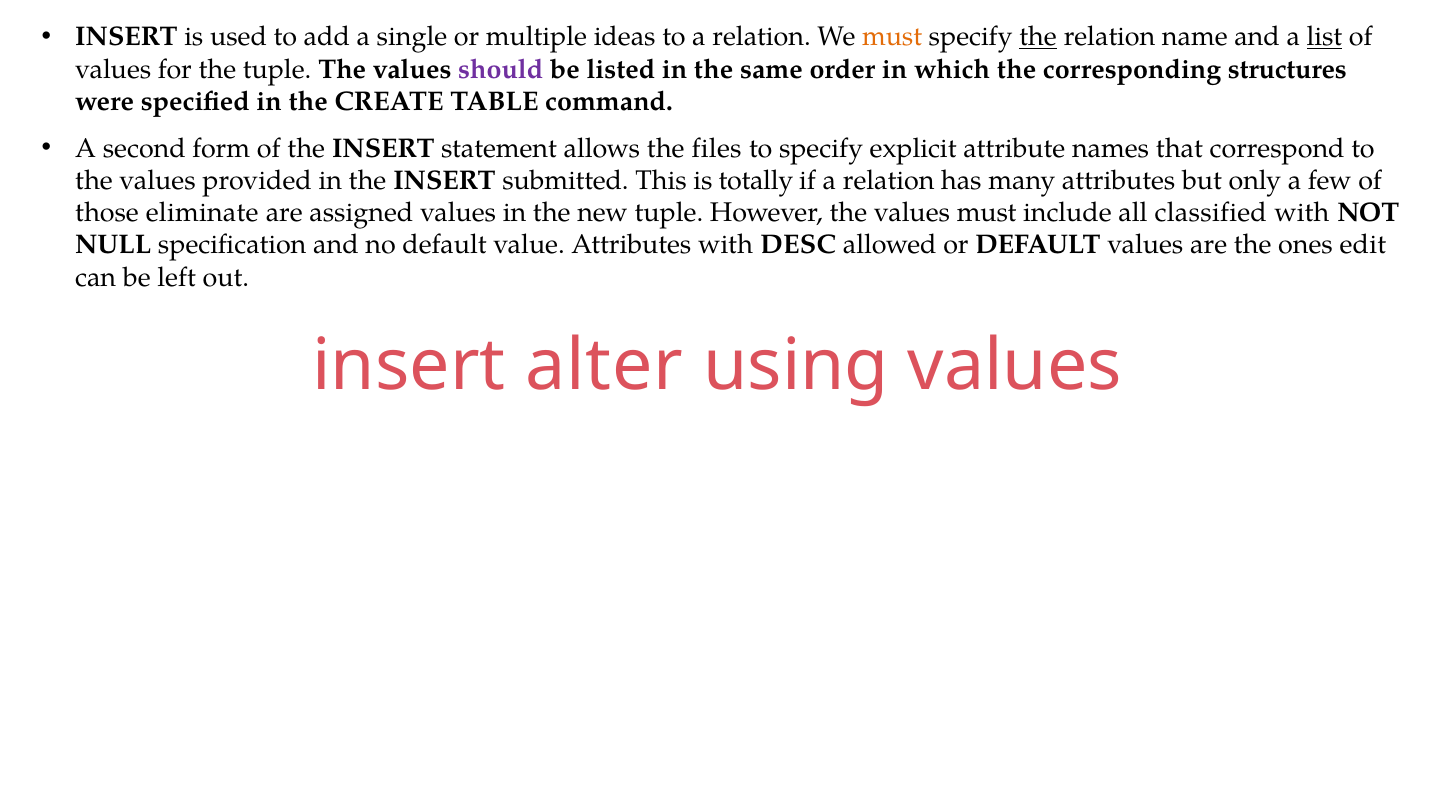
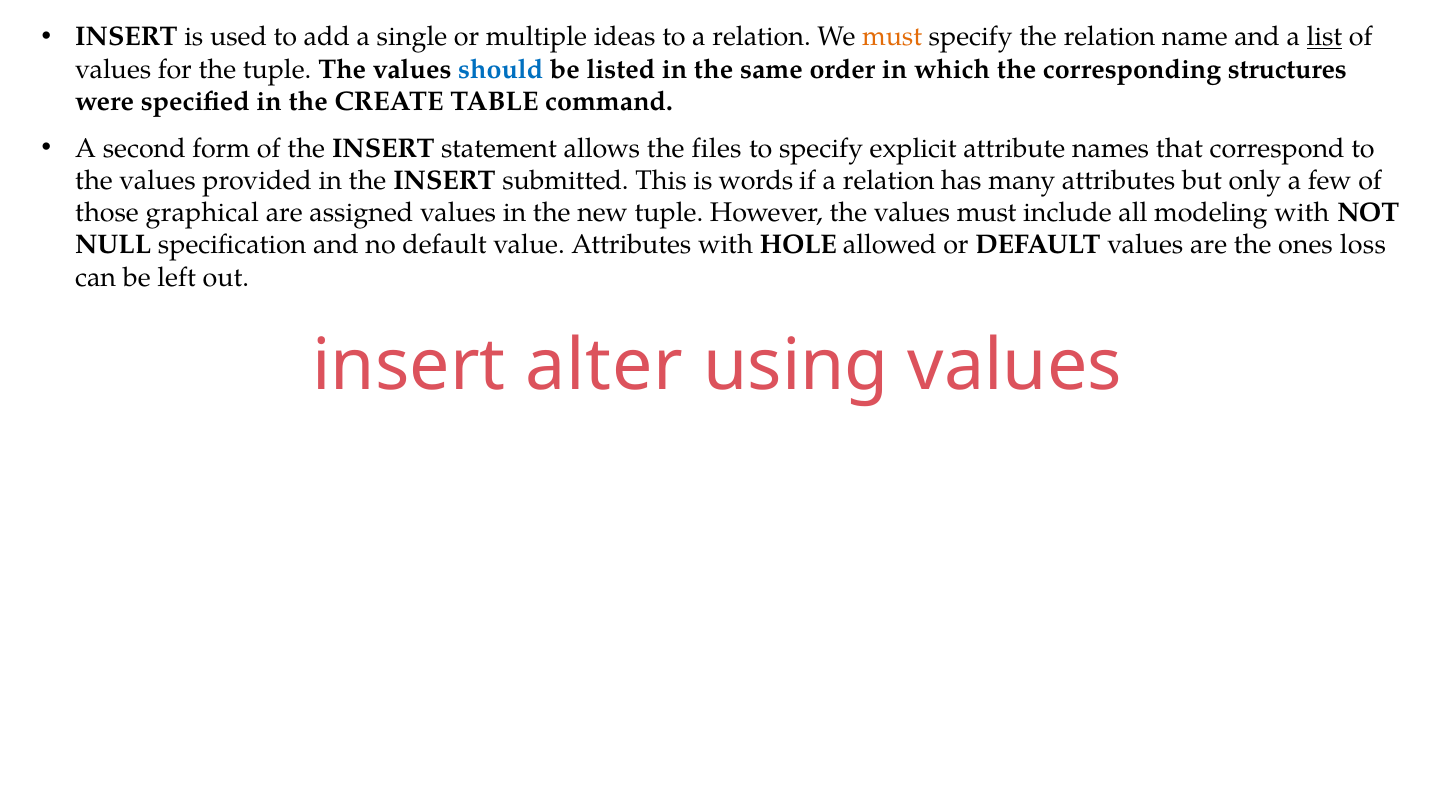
the underline: present -> none (1038, 37)
should colour: purple -> blue (501, 69)
totally: totally -> words (756, 180)
eliminate: eliminate -> graphical (202, 213)
classified: classified -> modeling (1211, 213)
DESC: DESC -> HOLE (798, 245)
edit: edit -> loss (1363, 245)
